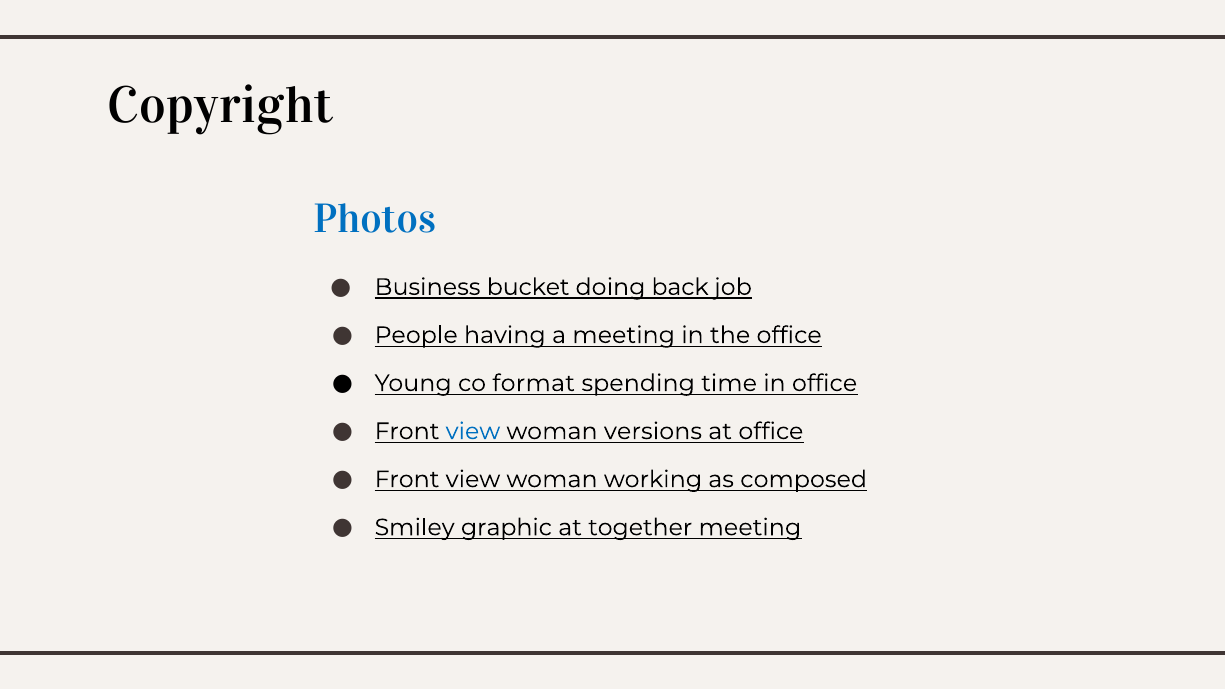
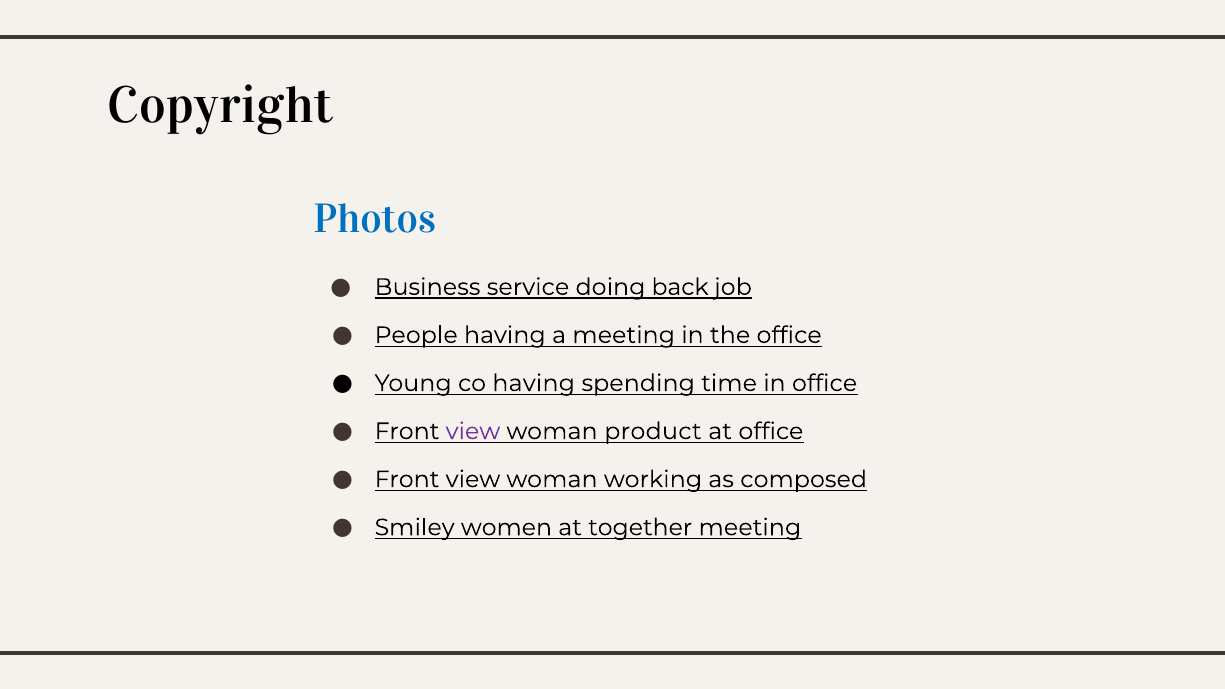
bucket: bucket -> service (528, 287)
co format: format -> having (534, 383)
view colour: blue -> purple (473, 431)
versions: versions -> product (653, 431)
graphic: graphic -> women (506, 528)
